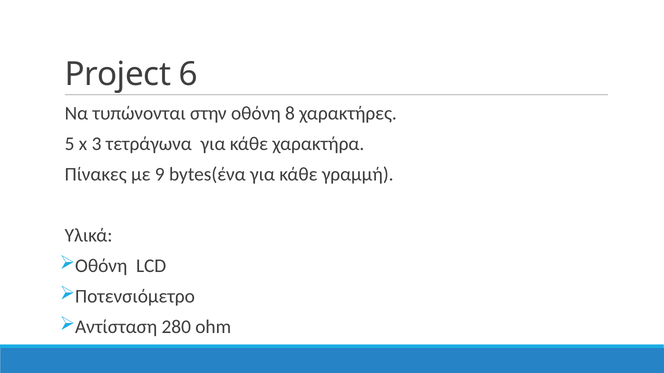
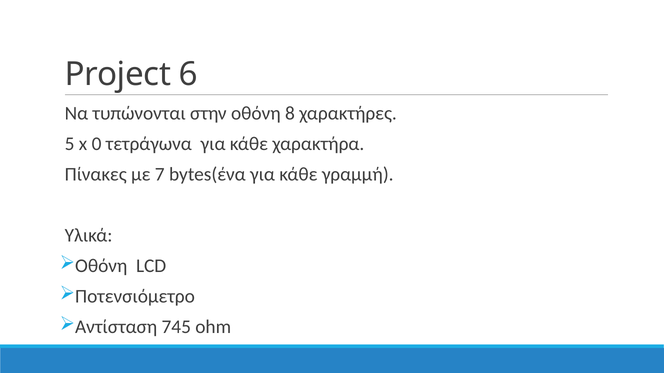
3: 3 -> 0 (97, 144)
9: 9 -> 7 (160, 174)
280: 280 -> 745 (176, 327)
